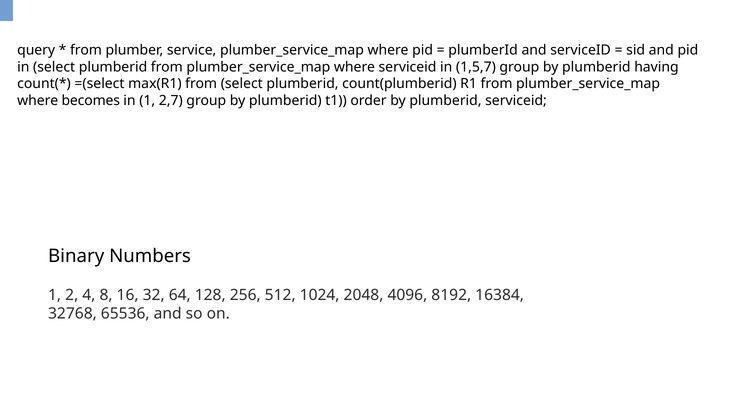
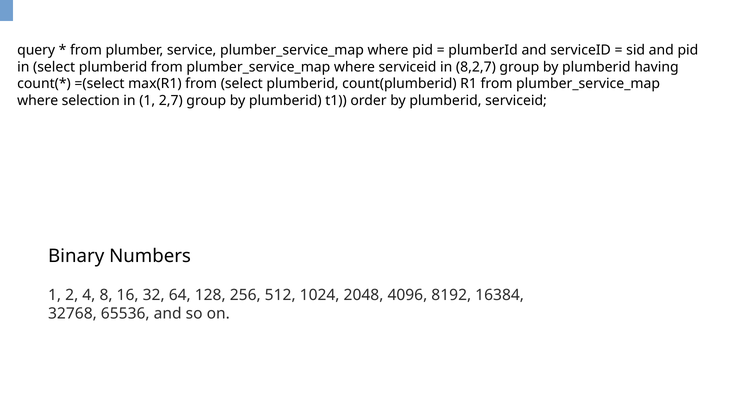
1,5,7: 1,5,7 -> 8,2,7 (476, 67)
becomes: becomes -> selection (91, 101)
